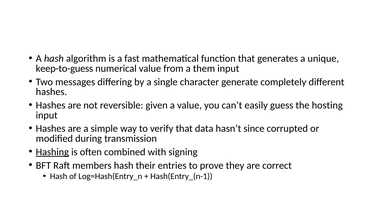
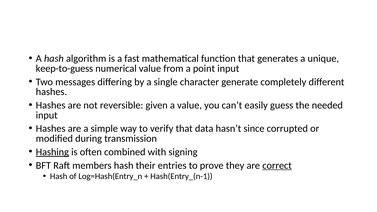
them: them -> point (204, 68)
hosting: hosting -> needed (327, 105)
correct underline: none -> present (277, 165)
